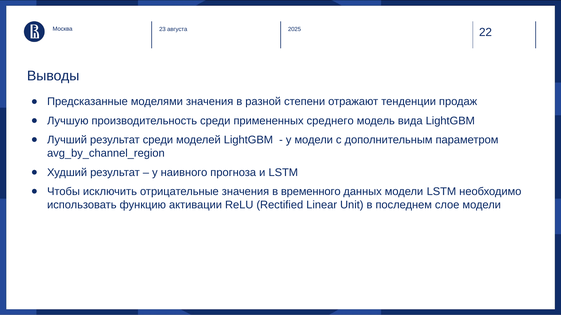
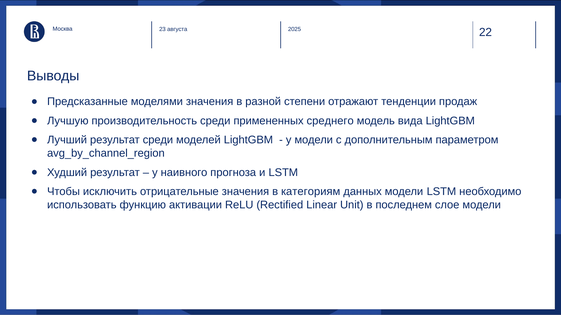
временного: временного -> категориям (311, 192)
